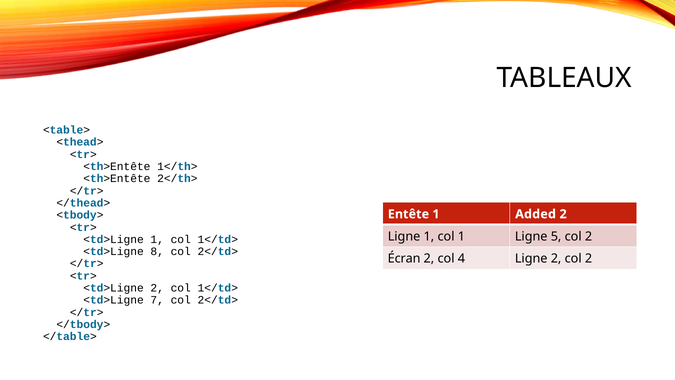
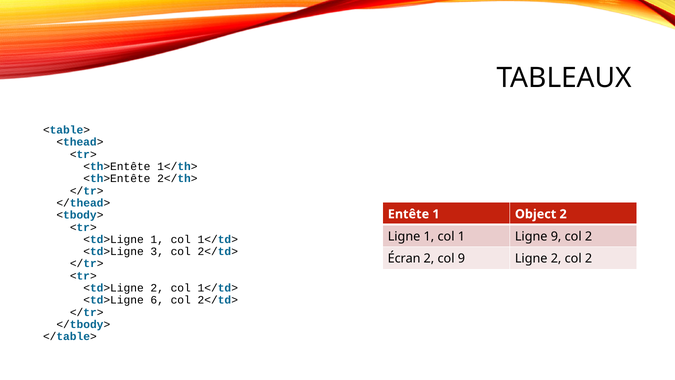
Added: Added -> Object (536, 214)
Ligne 5: 5 -> 9 (556, 236)
8: 8 -> 3 (157, 251)
col 4: 4 -> 9 (461, 259)
7: 7 -> 6 (157, 300)
